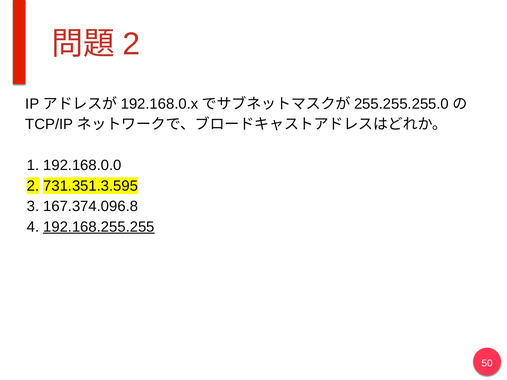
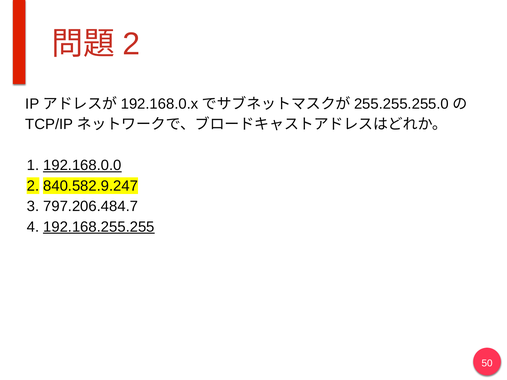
192.168.0.0 underline: none -> present (82, 165)
731.351.3.595: 731.351.3.595 -> 840.582.9.247 (91, 186)
167.374.096.8: 167.374.096.8 -> 797.206.484.7 (91, 206)
